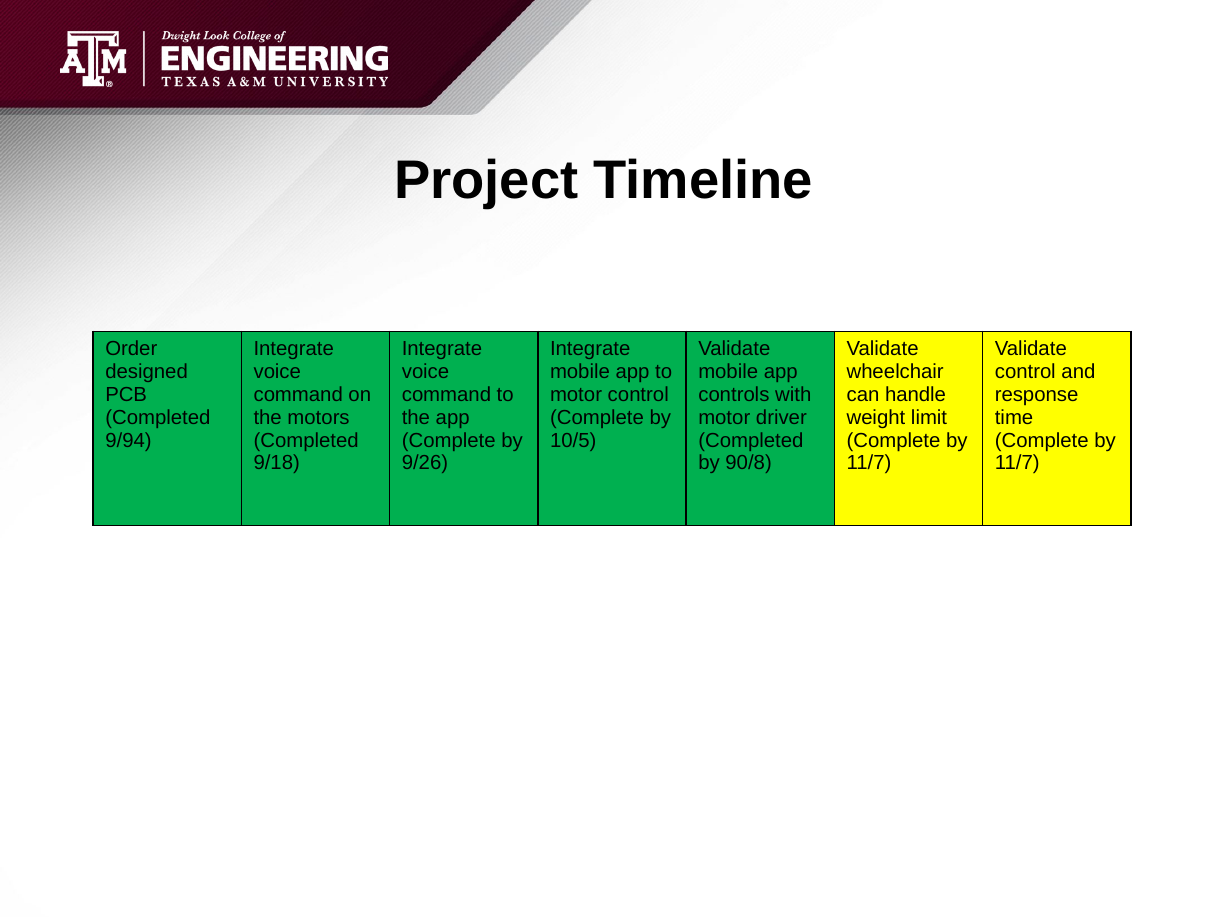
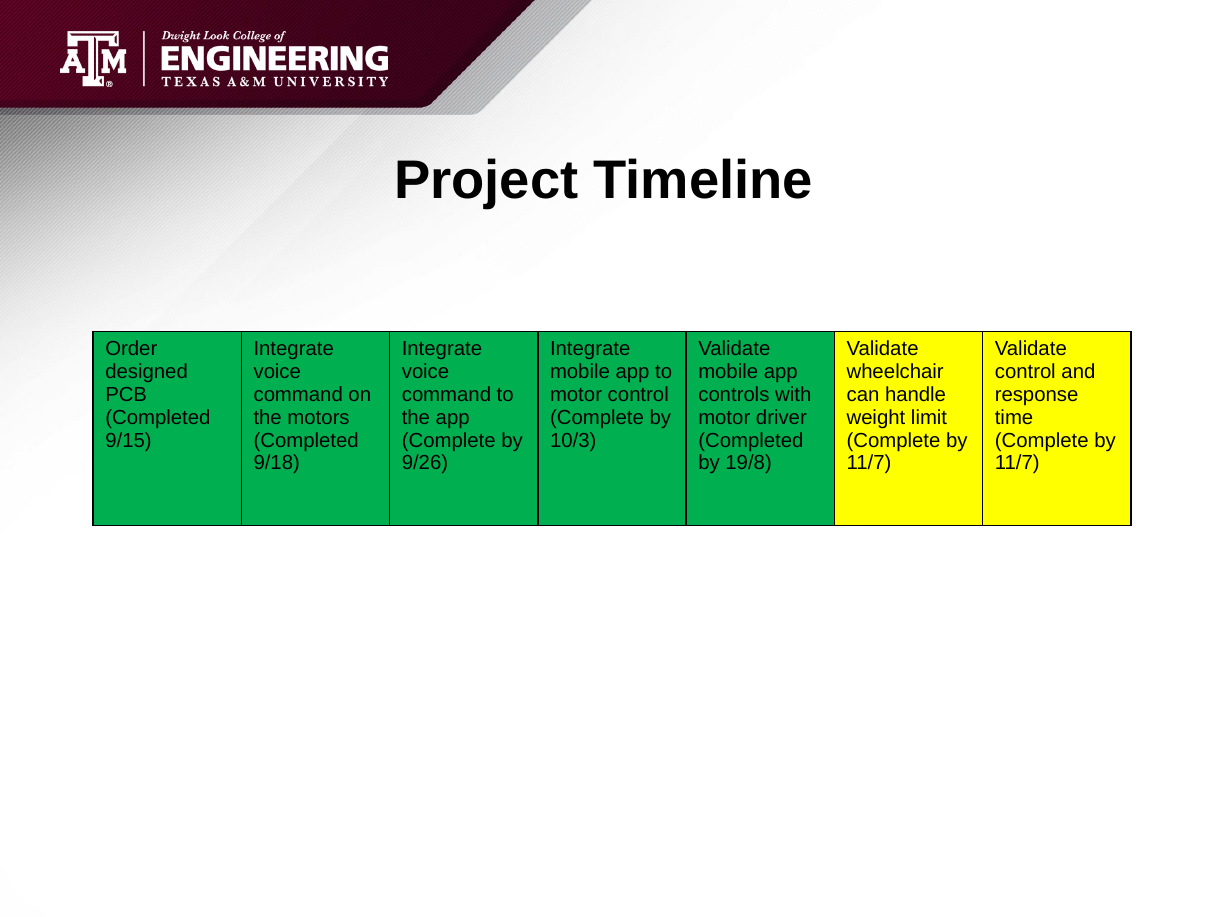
9/94: 9/94 -> 9/15 (128, 441)
10/5: 10/5 -> 10/3 (573, 441)
90/8: 90/8 -> 19/8 (749, 463)
